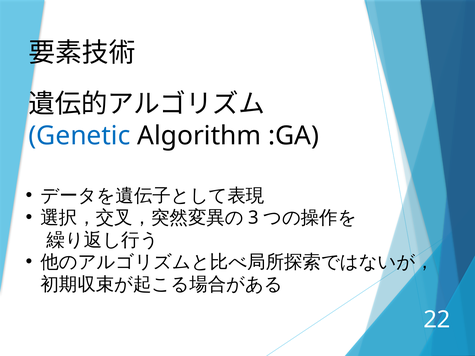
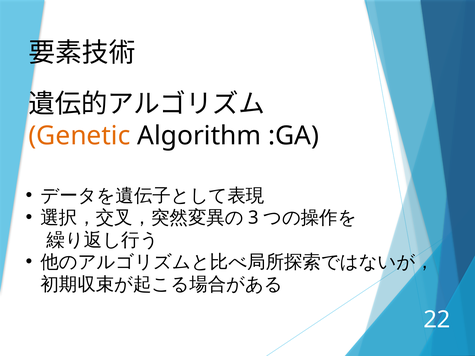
Genetic colour: blue -> orange (79, 136)
